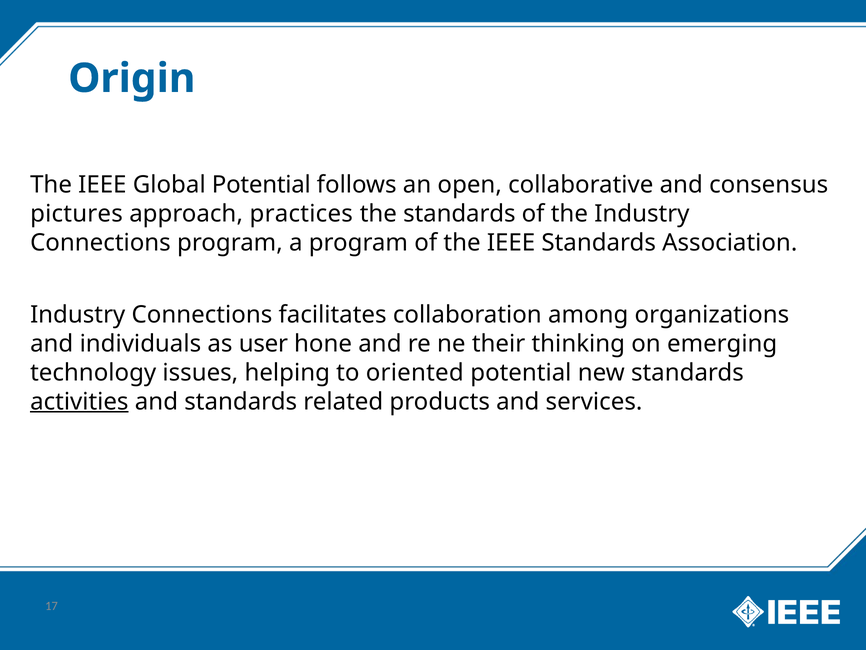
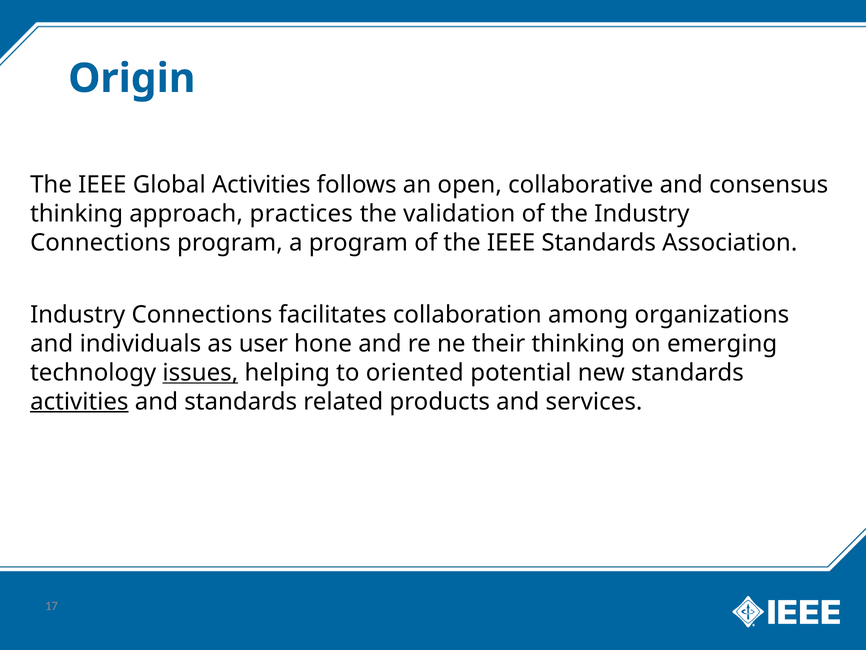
Global Potential: Potential -> Activities (261, 185)
pictures: pictures -> thinking (77, 214)
the standards: standards -> validation (459, 214)
issues underline: none -> present (200, 372)
